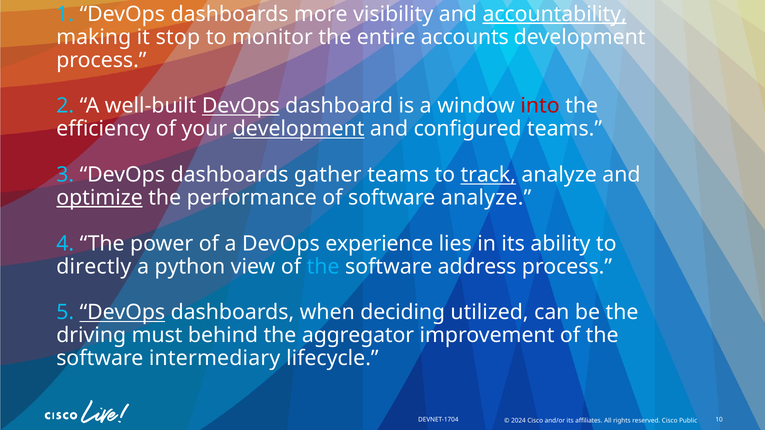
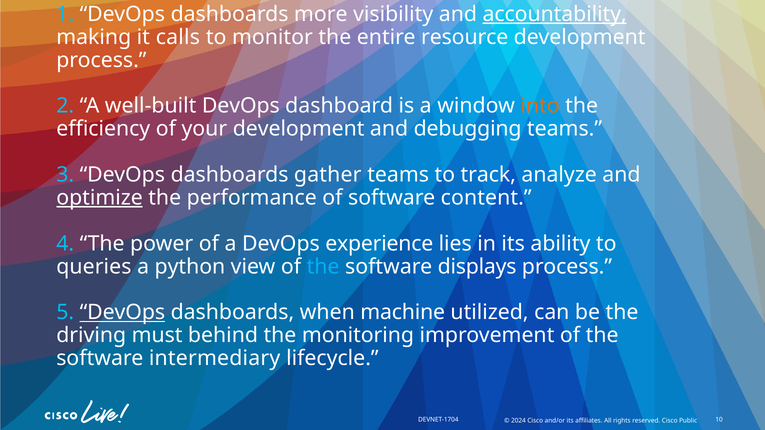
stop: stop -> calls (178, 37)
accounts: accounts -> resource (465, 37)
DevOps underline: present -> none (241, 106)
into colour: red -> orange (540, 106)
development underline: present -> none (299, 129)
configured: configured -> debugging (468, 129)
track underline: present -> none (488, 175)
software analyze: analyze -> content (486, 198)
directly: directly -> queries (94, 267)
address: address -> displays (477, 267)
deciding: deciding -> machine (403, 313)
aggregator: aggregator -> monitoring (358, 336)
